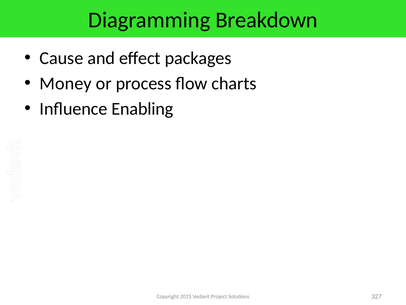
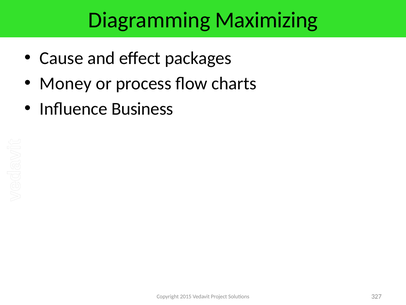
Breakdown: Breakdown -> Maximizing (267, 20)
Enabling: Enabling -> Business (142, 109)
